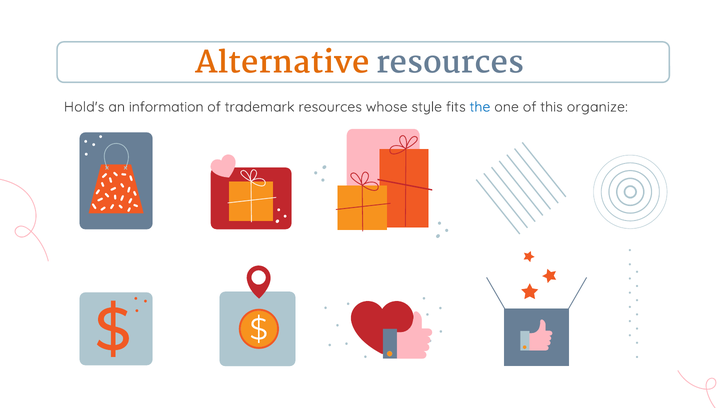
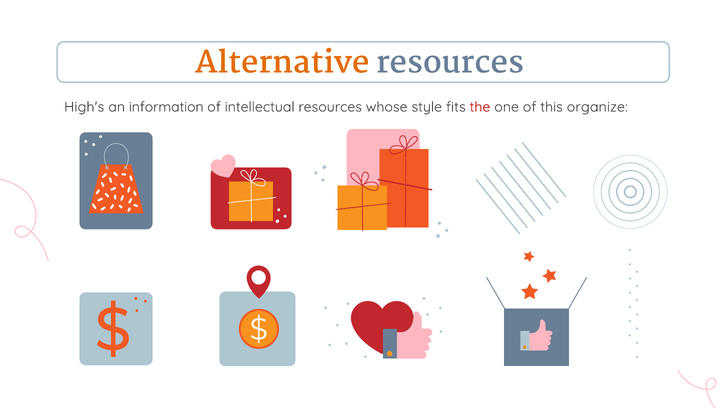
Hold's: Hold's -> High's (84, 107)
trademark: trademark -> intellectual (260, 107)
the colour: blue -> red (480, 107)
